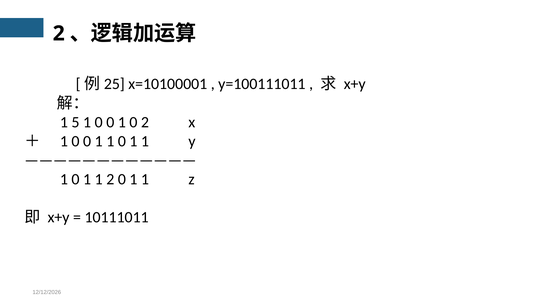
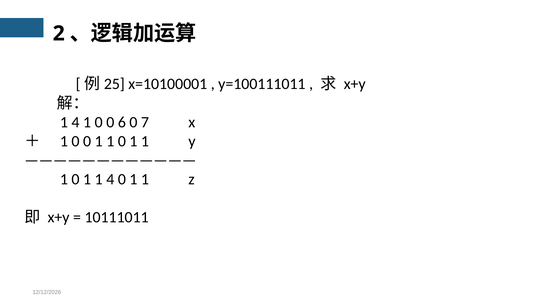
5: 5 -> 4 (75, 122)
1: 1 -> 6 (122, 122)
0 2: 2 -> 7 (145, 122)
1 1 2: 2 -> 4 (110, 179)
